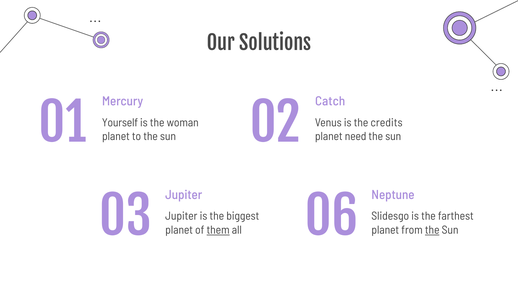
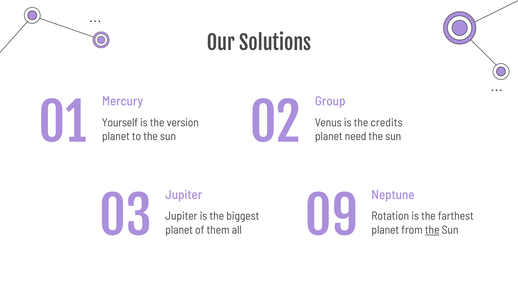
Catch: Catch -> Group (330, 101)
woman: woman -> version (183, 123)
06: 06 -> 09 (331, 218)
Slidesgo: Slidesgo -> Rotation (390, 216)
them underline: present -> none (218, 230)
